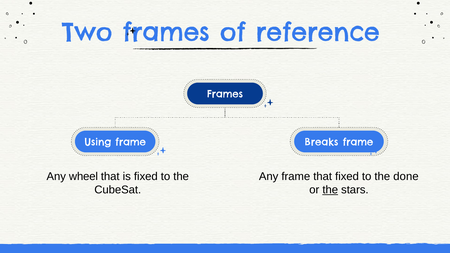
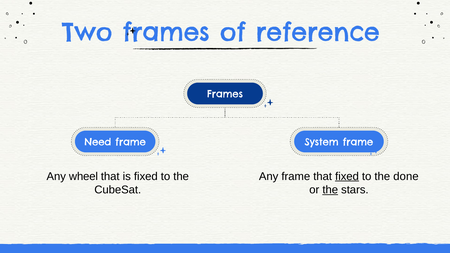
Using: Using -> Need (98, 142)
Breaks: Breaks -> System (322, 142)
fixed underline: none -> present (347, 176)
